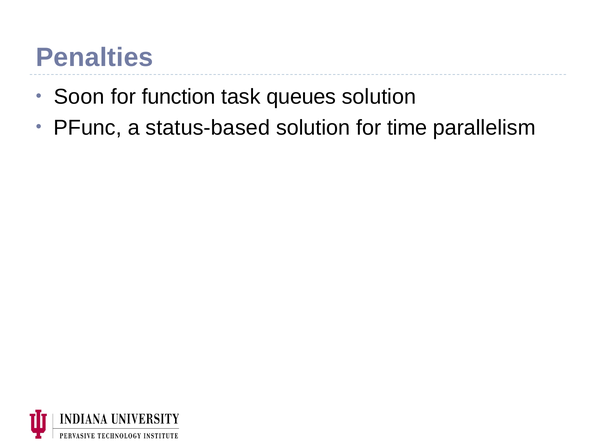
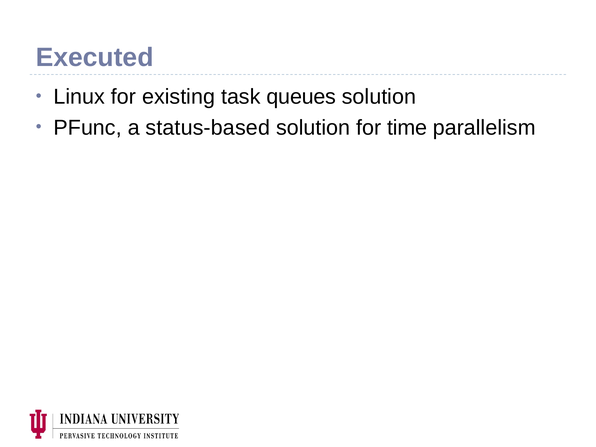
Penalties: Penalties -> Executed (95, 57)
Soon: Soon -> Linux (79, 97)
function: function -> existing (179, 97)
